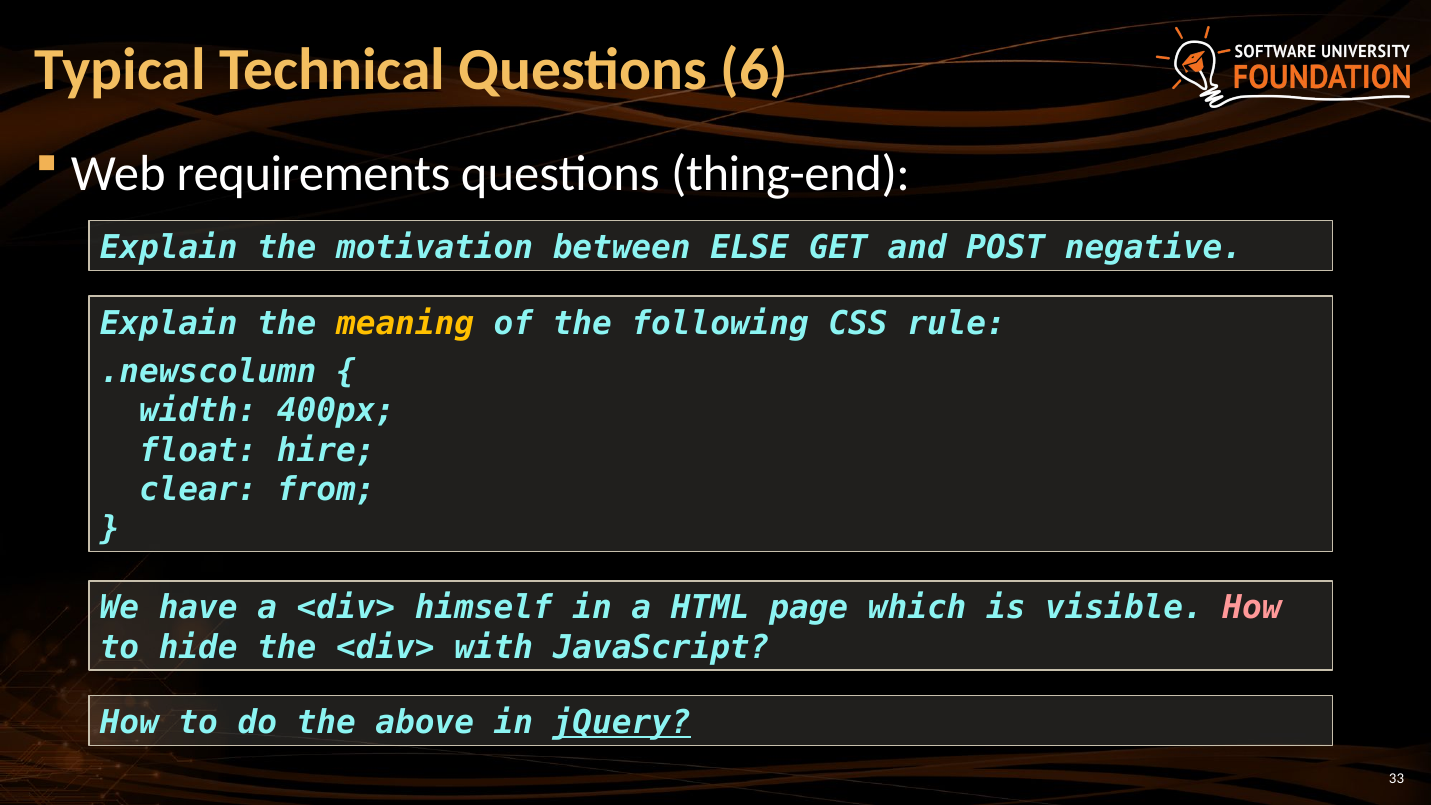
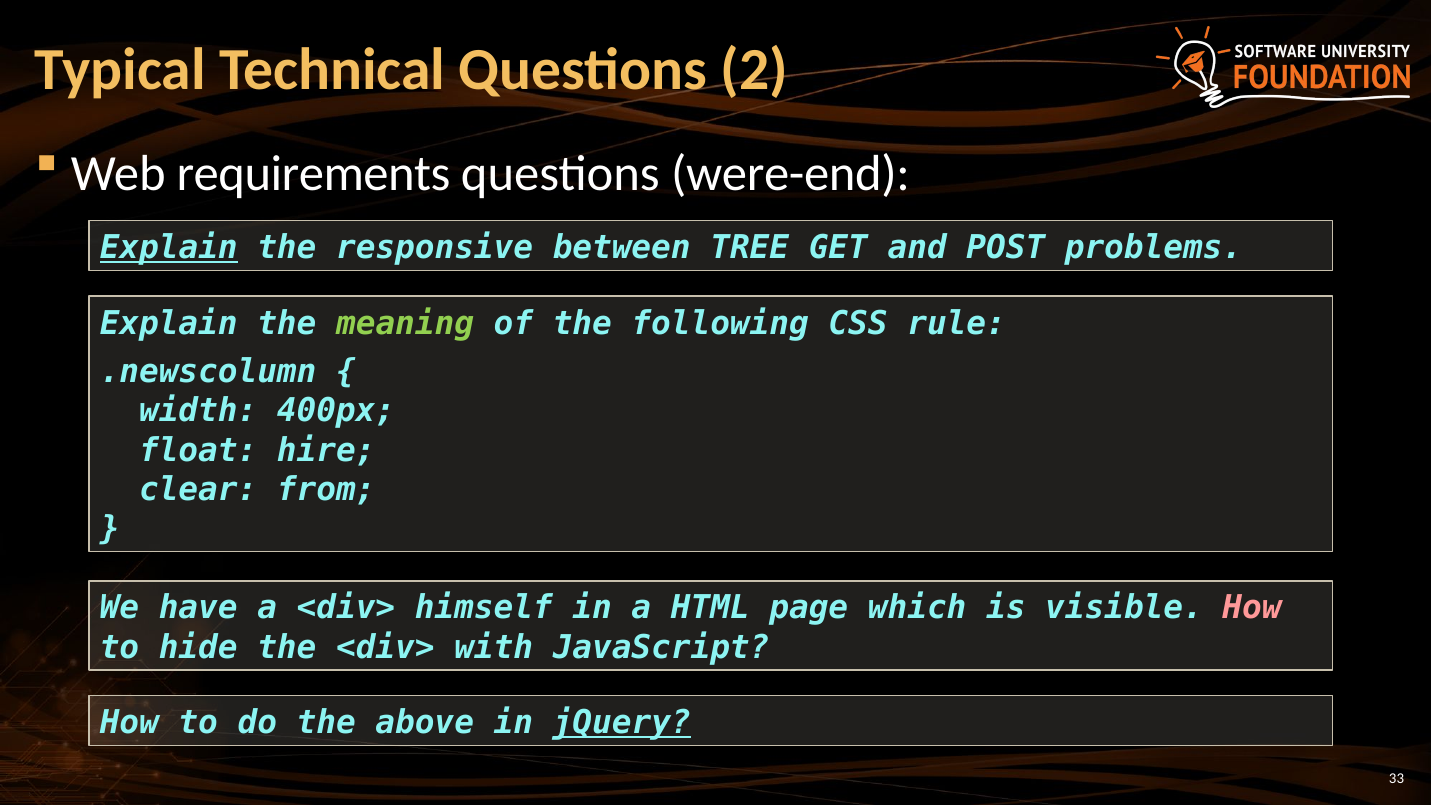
6: 6 -> 2 (754, 70)
thing-end: thing-end -> were-end (791, 173)
Explain underline: none -> present (169, 248)
motivation: motivation -> responsive (435, 248)
ELSE: ELSE -> TREE (750, 248)
negative: negative -> problems (1154, 248)
meaning colour: yellow -> light green (405, 324)
